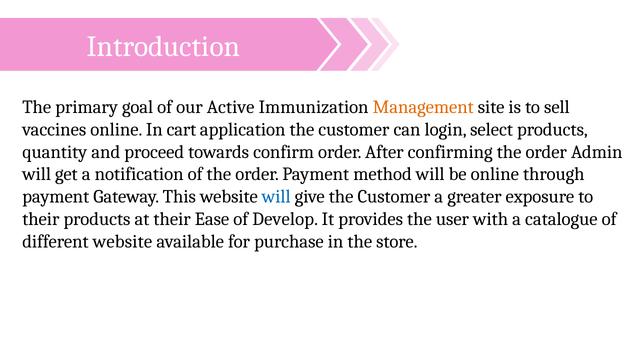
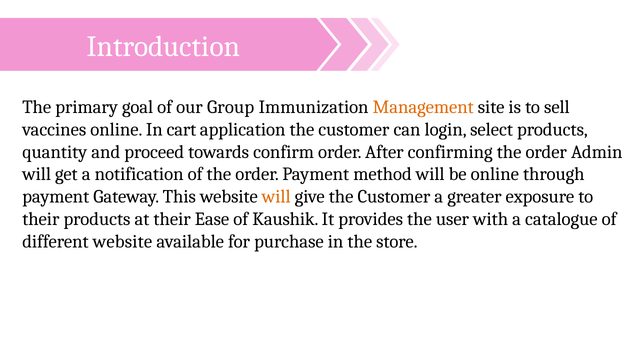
Active: Active -> Group (231, 107)
will colour: blue -> orange (276, 197)
Develop: Develop -> Kaushik (285, 219)
